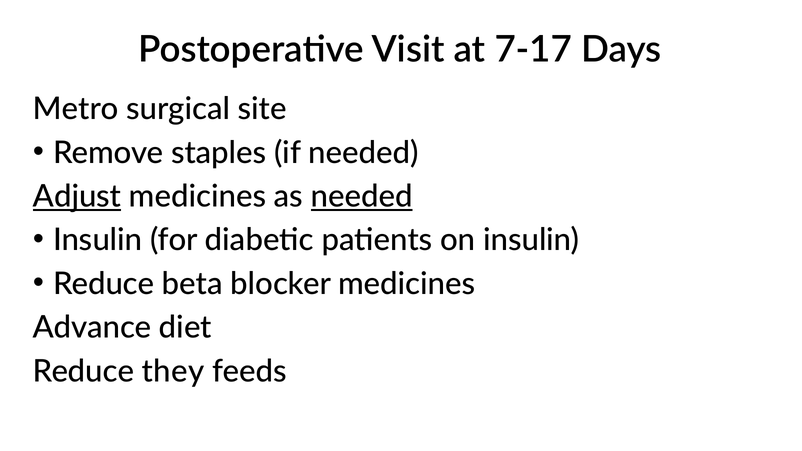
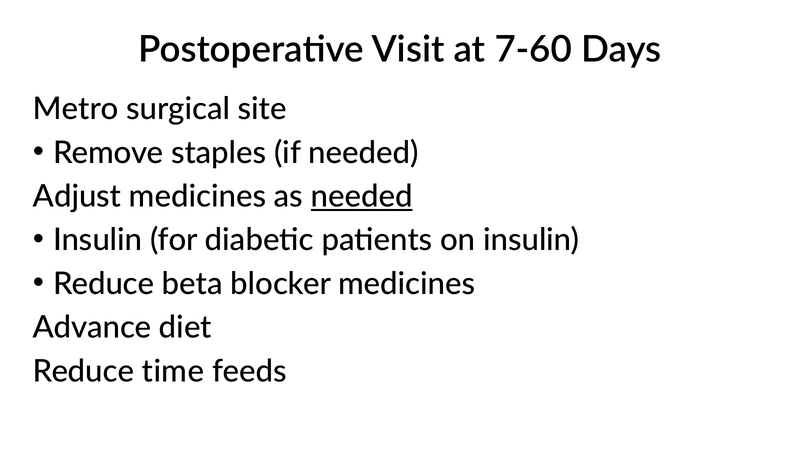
7-17: 7-17 -> 7-60 (533, 50)
Adjust underline: present -> none (77, 197)
they: they -> time (173, 371)
